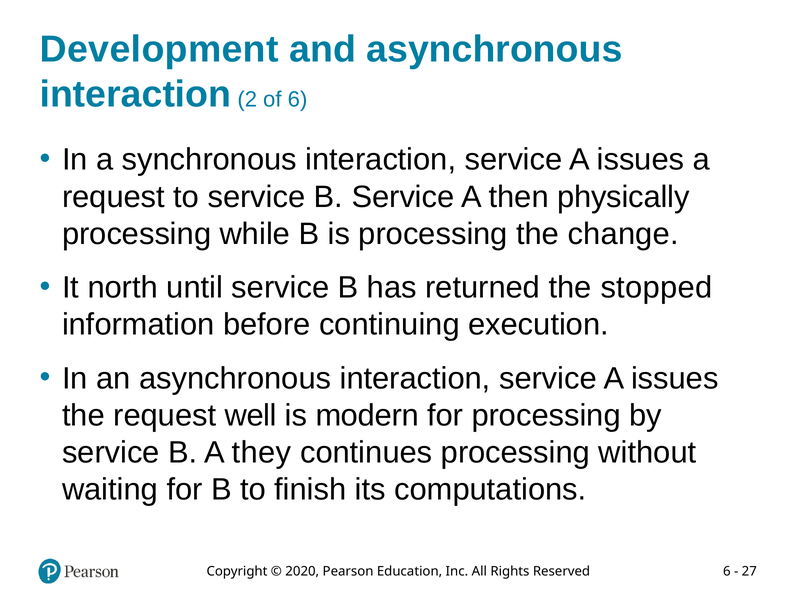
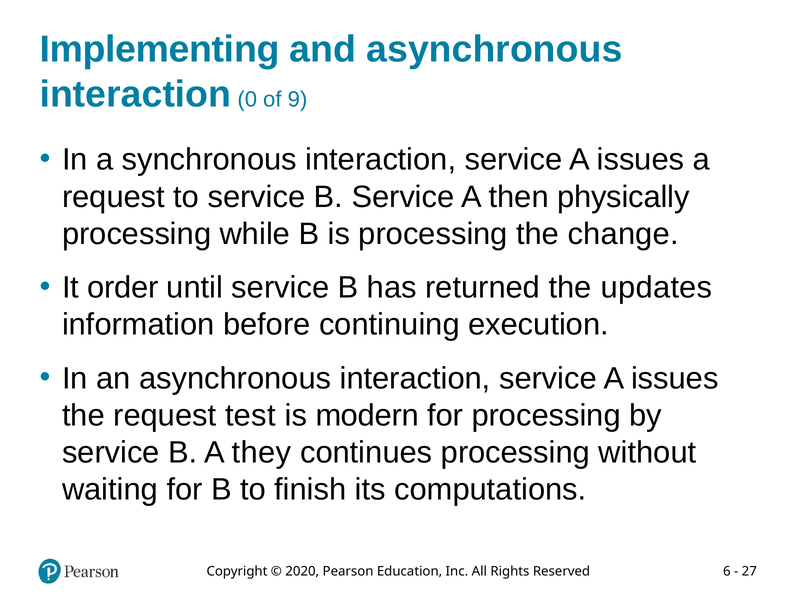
Development: Development -> Implementing (160, 49)
2: 2 -> 0 (247, 99)
of 6: 6 -> 9 (298, 99)
north: north -> order (123, 288)
stopped: stopped -> updates (656, 288)
well: well -> test (250, 416)
